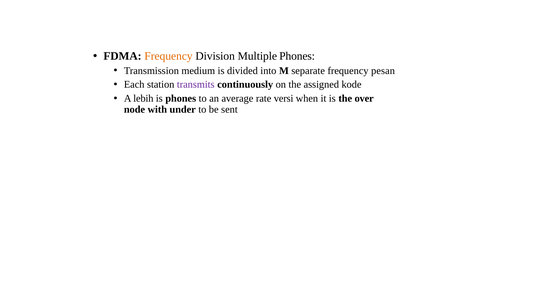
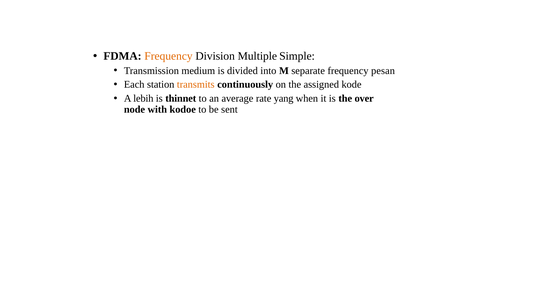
Multiple Phones: Phones -> Simple (297, 56)
transmits colour: purple -> orange (196, 85)
is phones: phones -> thinnet (181, 99)
versi: versi -> yang (284, 99)
under: under -> kodoe (183, 110)
